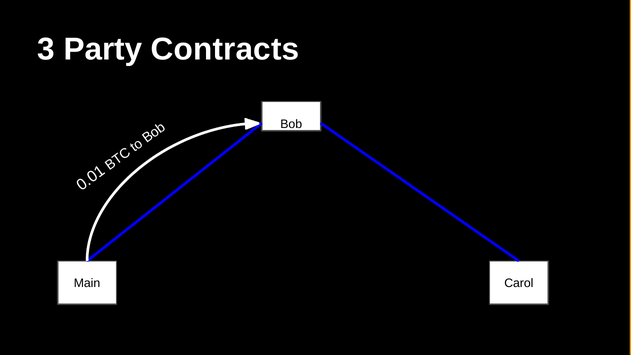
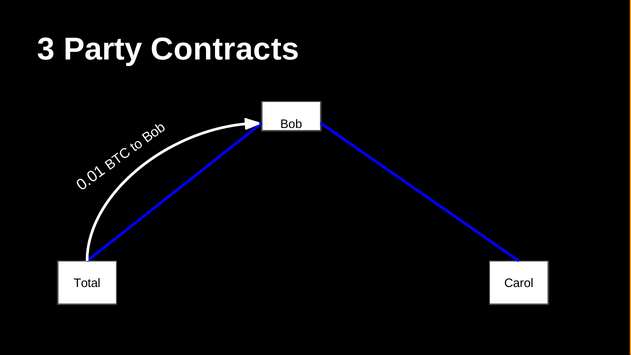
Main: Main -> Total (87, 283)
